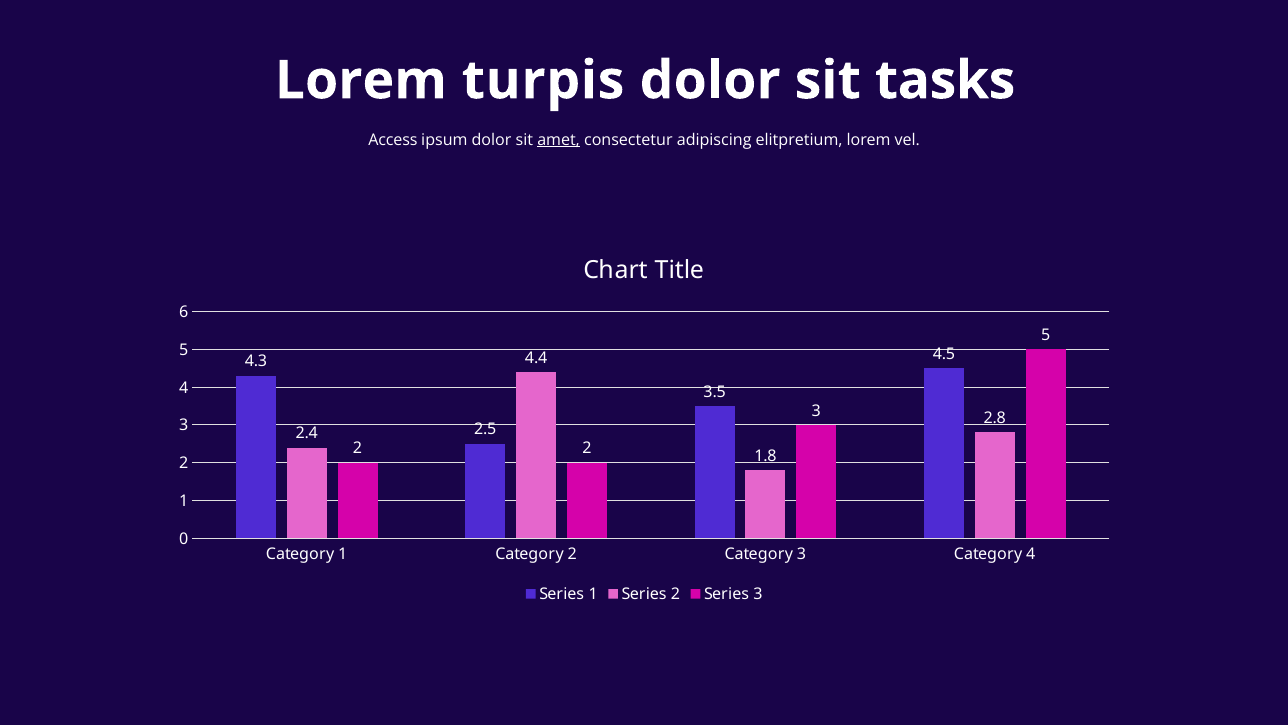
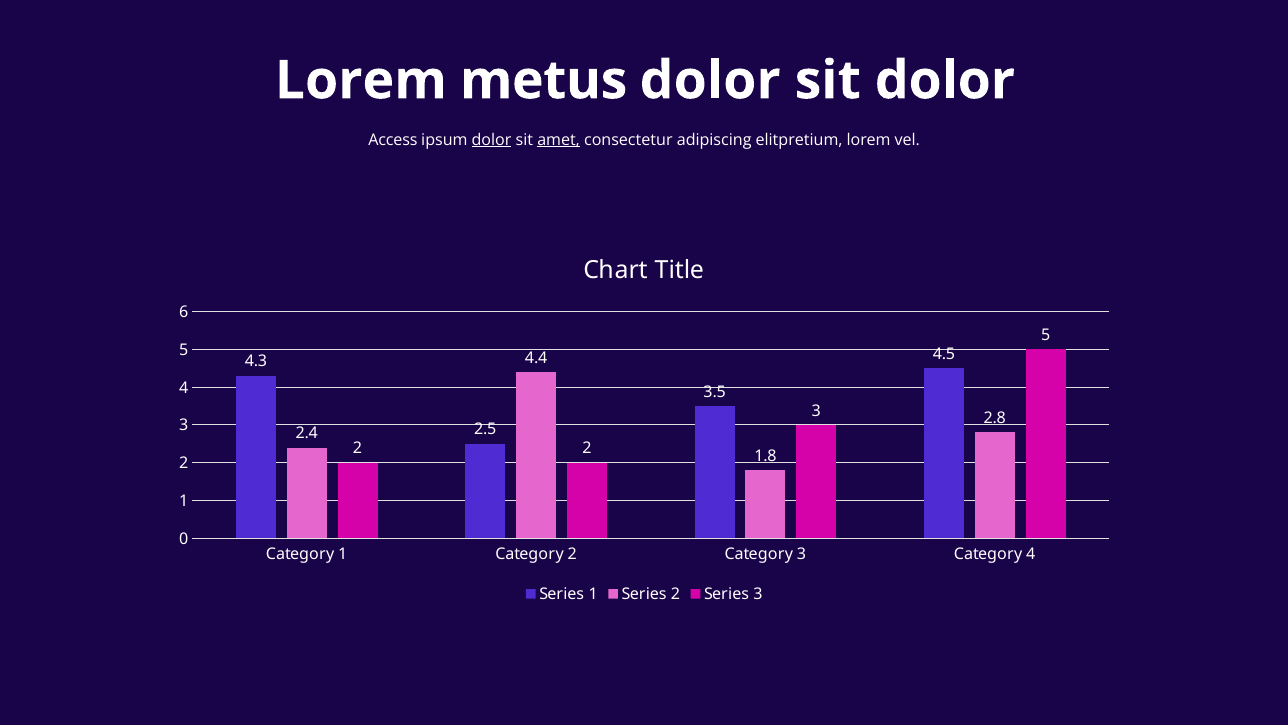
turpis: turpis -> metus (544, 81)
sit tasks: tasks -> dolor (945, 81)
dolor underline: none -> present (491, 140)
